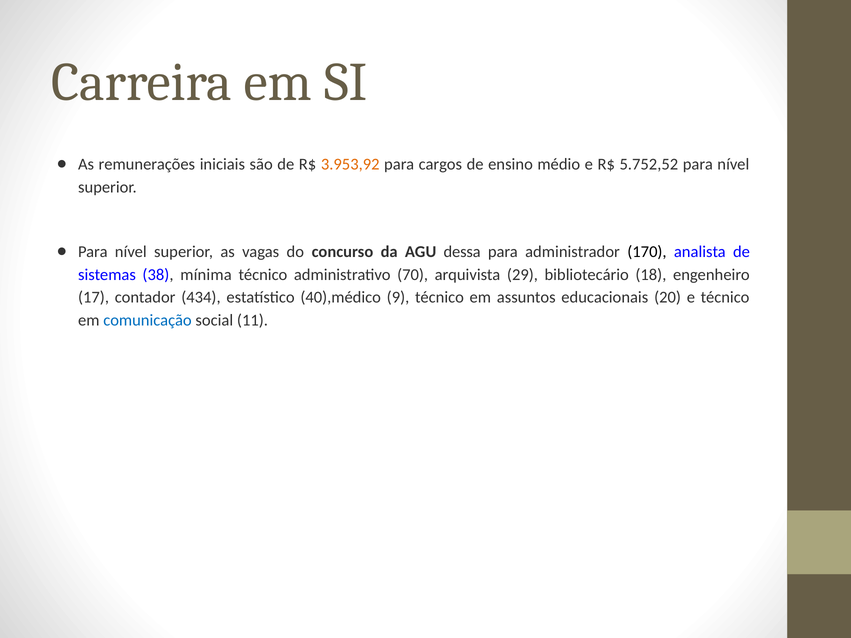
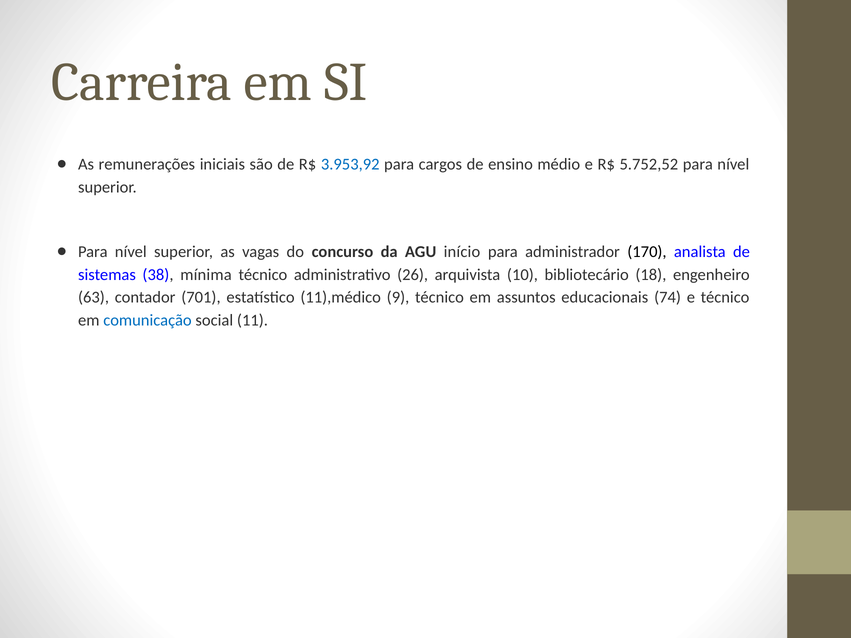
3.953,92 colour: orange -> blue (350, 165)
dessa: dessa -> início (462, 252)
70: 70 -> 26 (413, 275)
29: 29 -> 10 (522, 275)
17: 17 -> 63 (94, 298)
434: 434 -> 701 (201, 298)
40),médico: 40),médico -> 11),médico (341, 298)
20: 20 -> 74 (668, 298)
